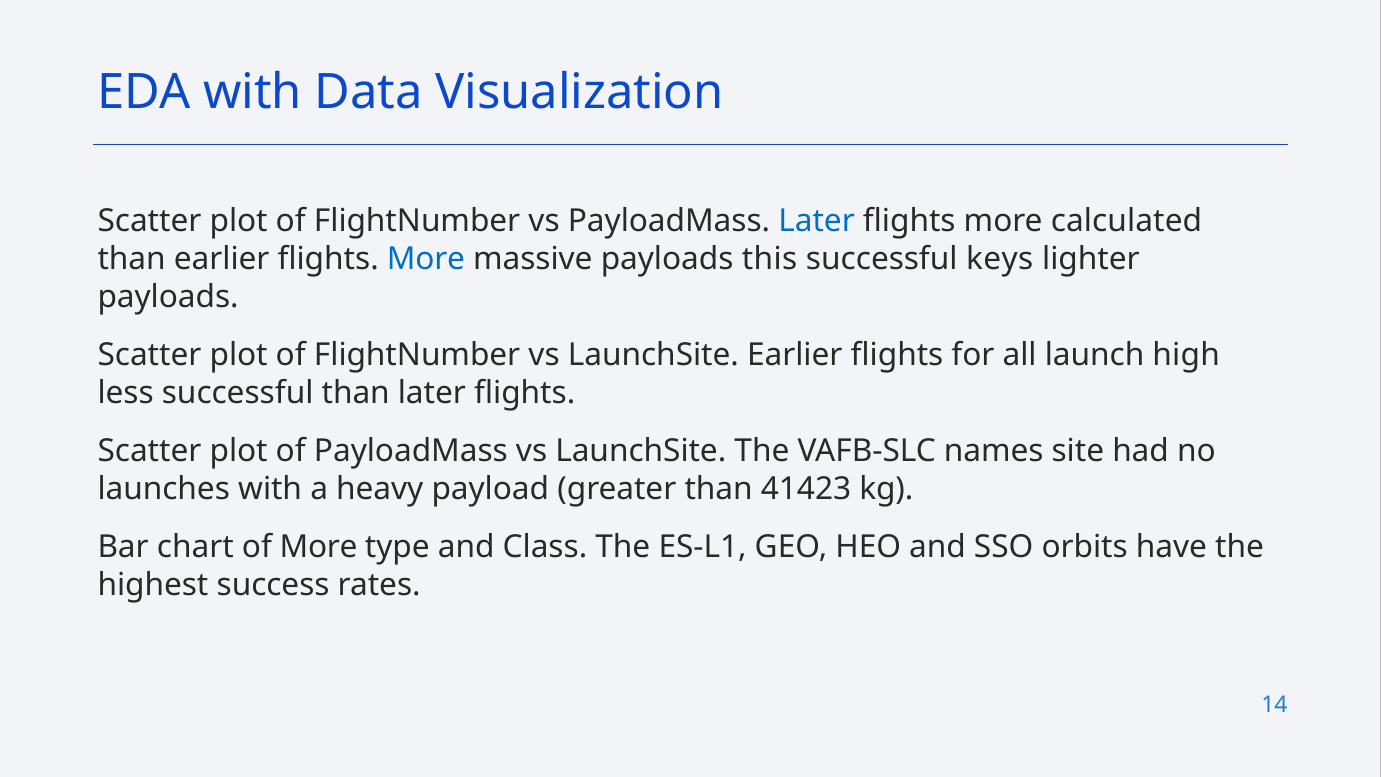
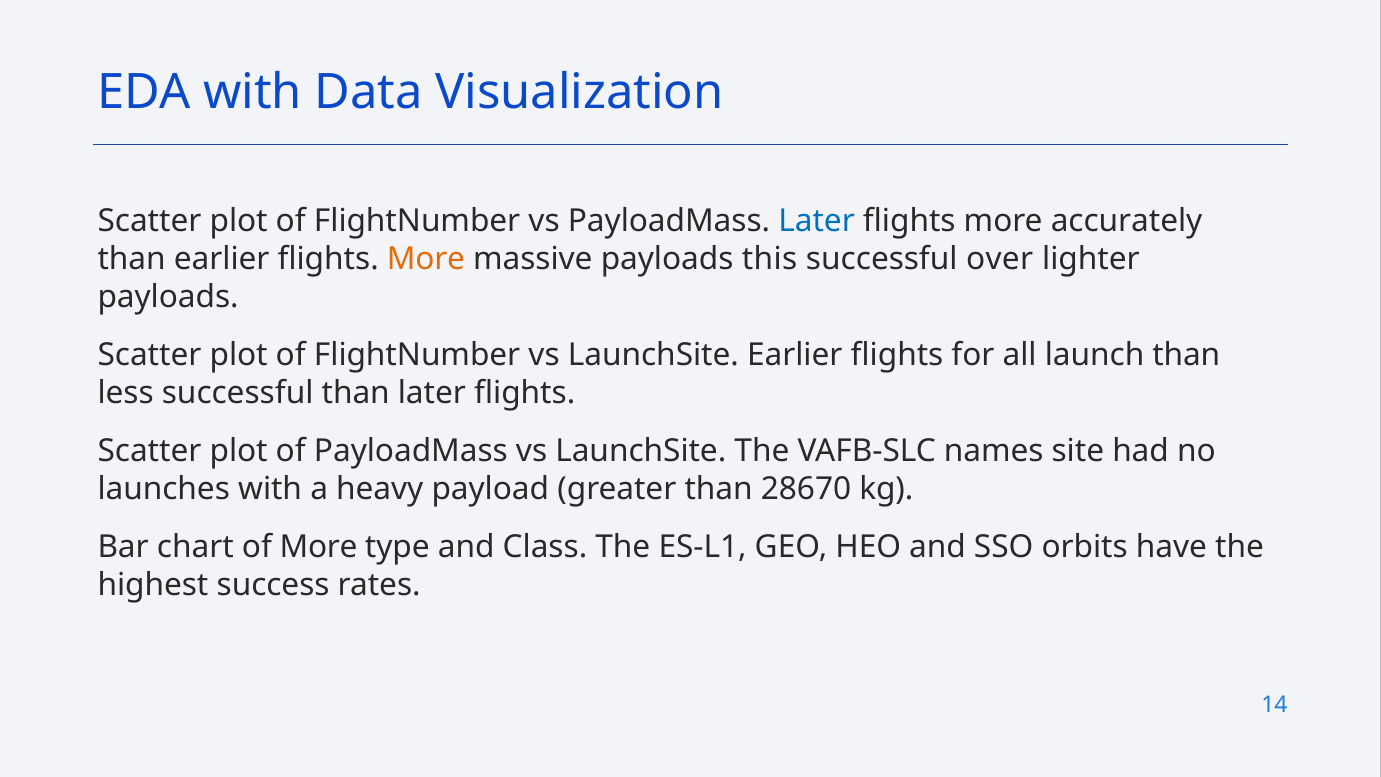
calculated: calculated -> accurately (1127, 221)
More colour: blue -> orange (426, 259)
keys: keys -> over (1000, 259)
launch high: high -> than (1186, 355)
41423: 41423 -> 28670 (806, 489)
